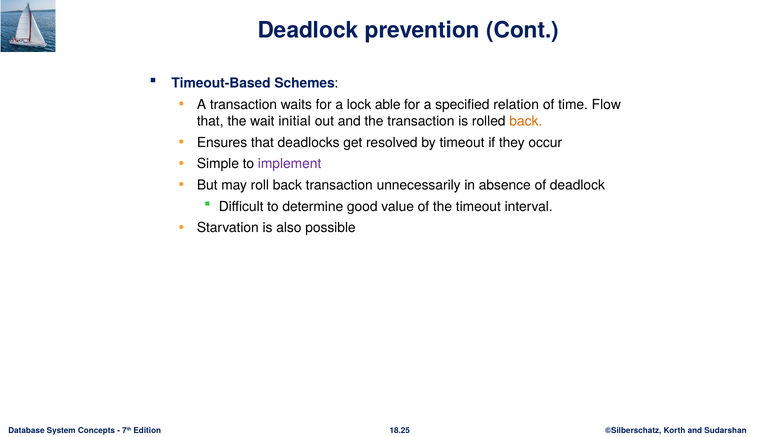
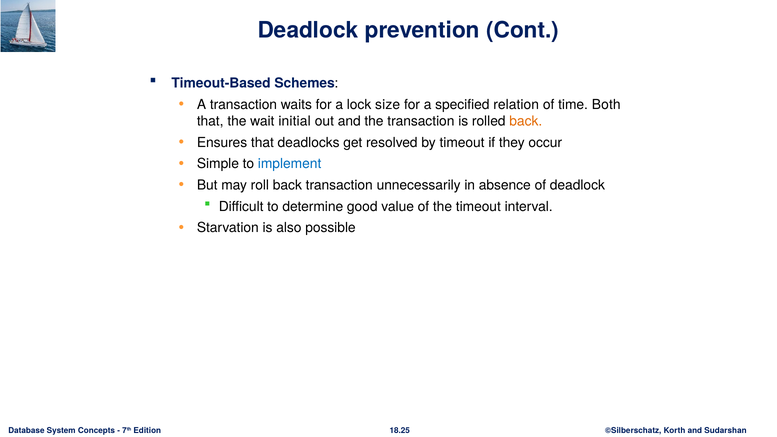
able: able -> size (388, 105)
Flow: Flow -> Both (606, 105)
implement colour: purple -> blue (290, 164)
